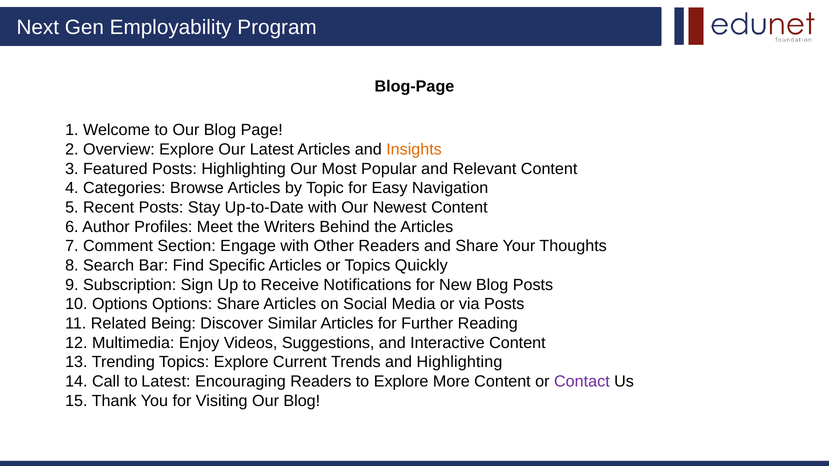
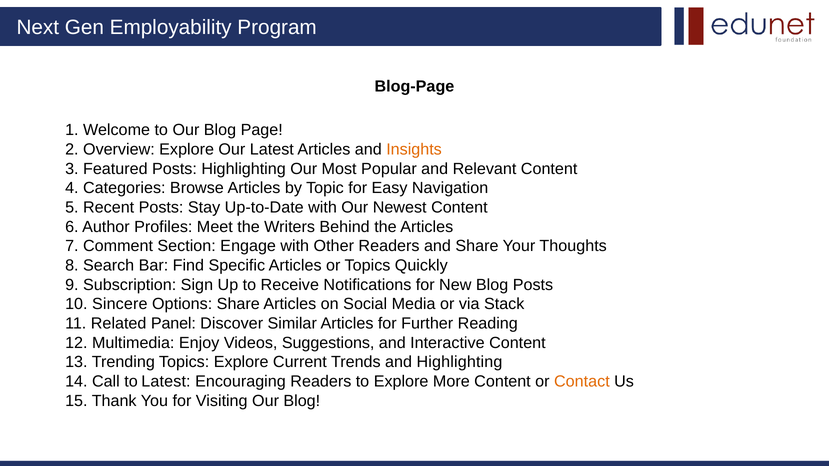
10 Options: Options -> Sincere (120, 304)
via Posts: Posts -> Stack (504, 304)
Being: Being -> Panel (173, 324)
Contact colour: purple -> orange (582, 382)
